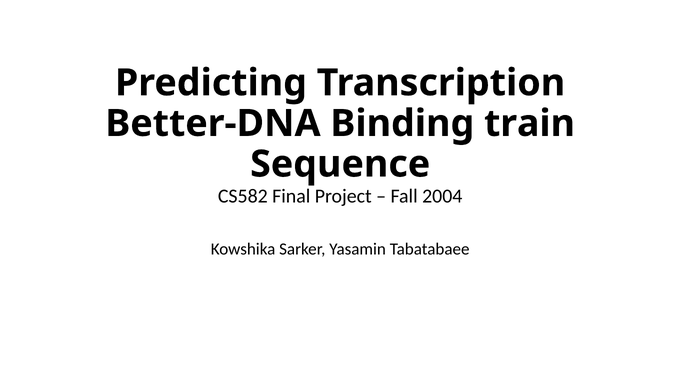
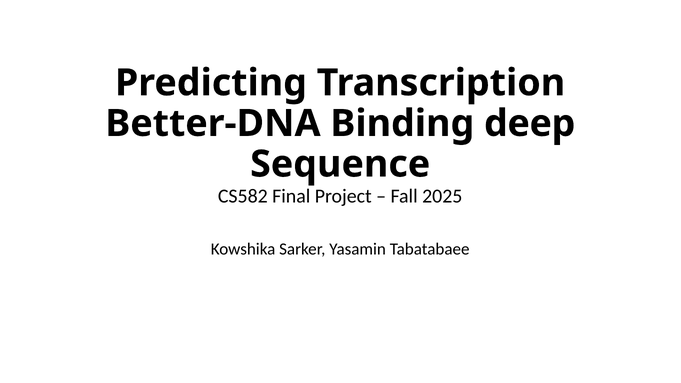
train: train -> deep (530, 124)
2004: 2004 -> 2025 (442, 196)
